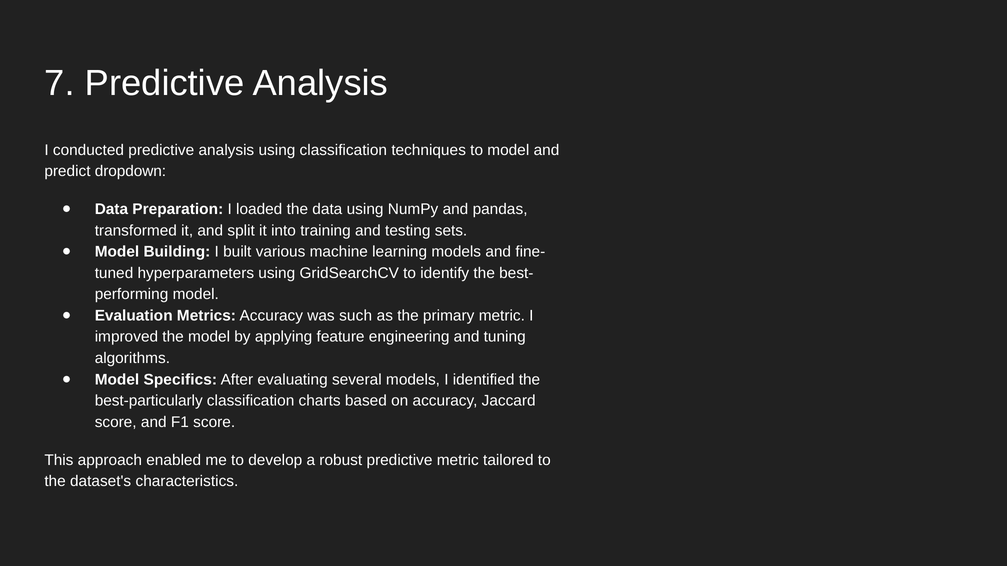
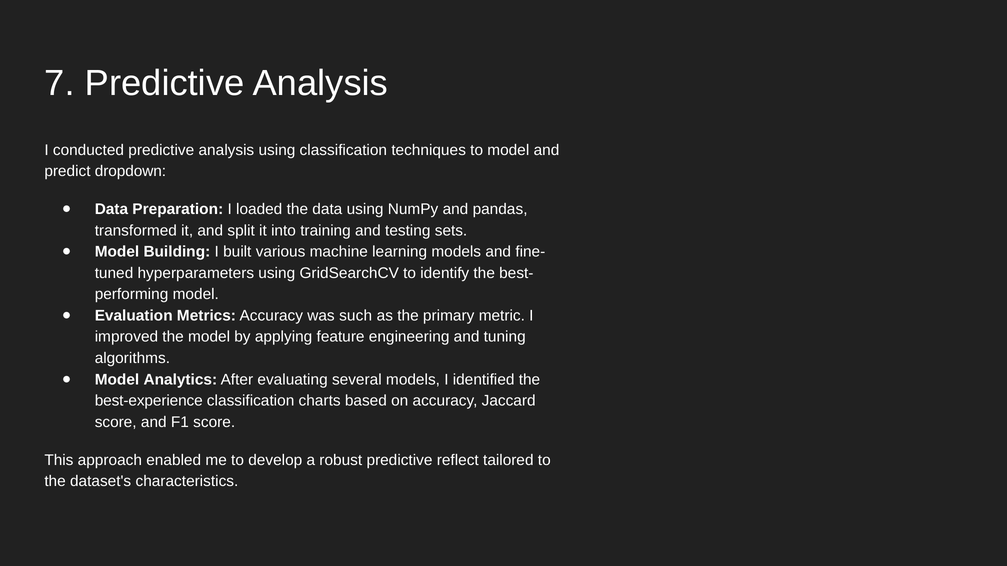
Specifics: Specifics -> Analytics (180, 380)
best-particularly: best-particularly -> best-experience (149, 401)
predictive metric: metric -> reflect (458, 460)
